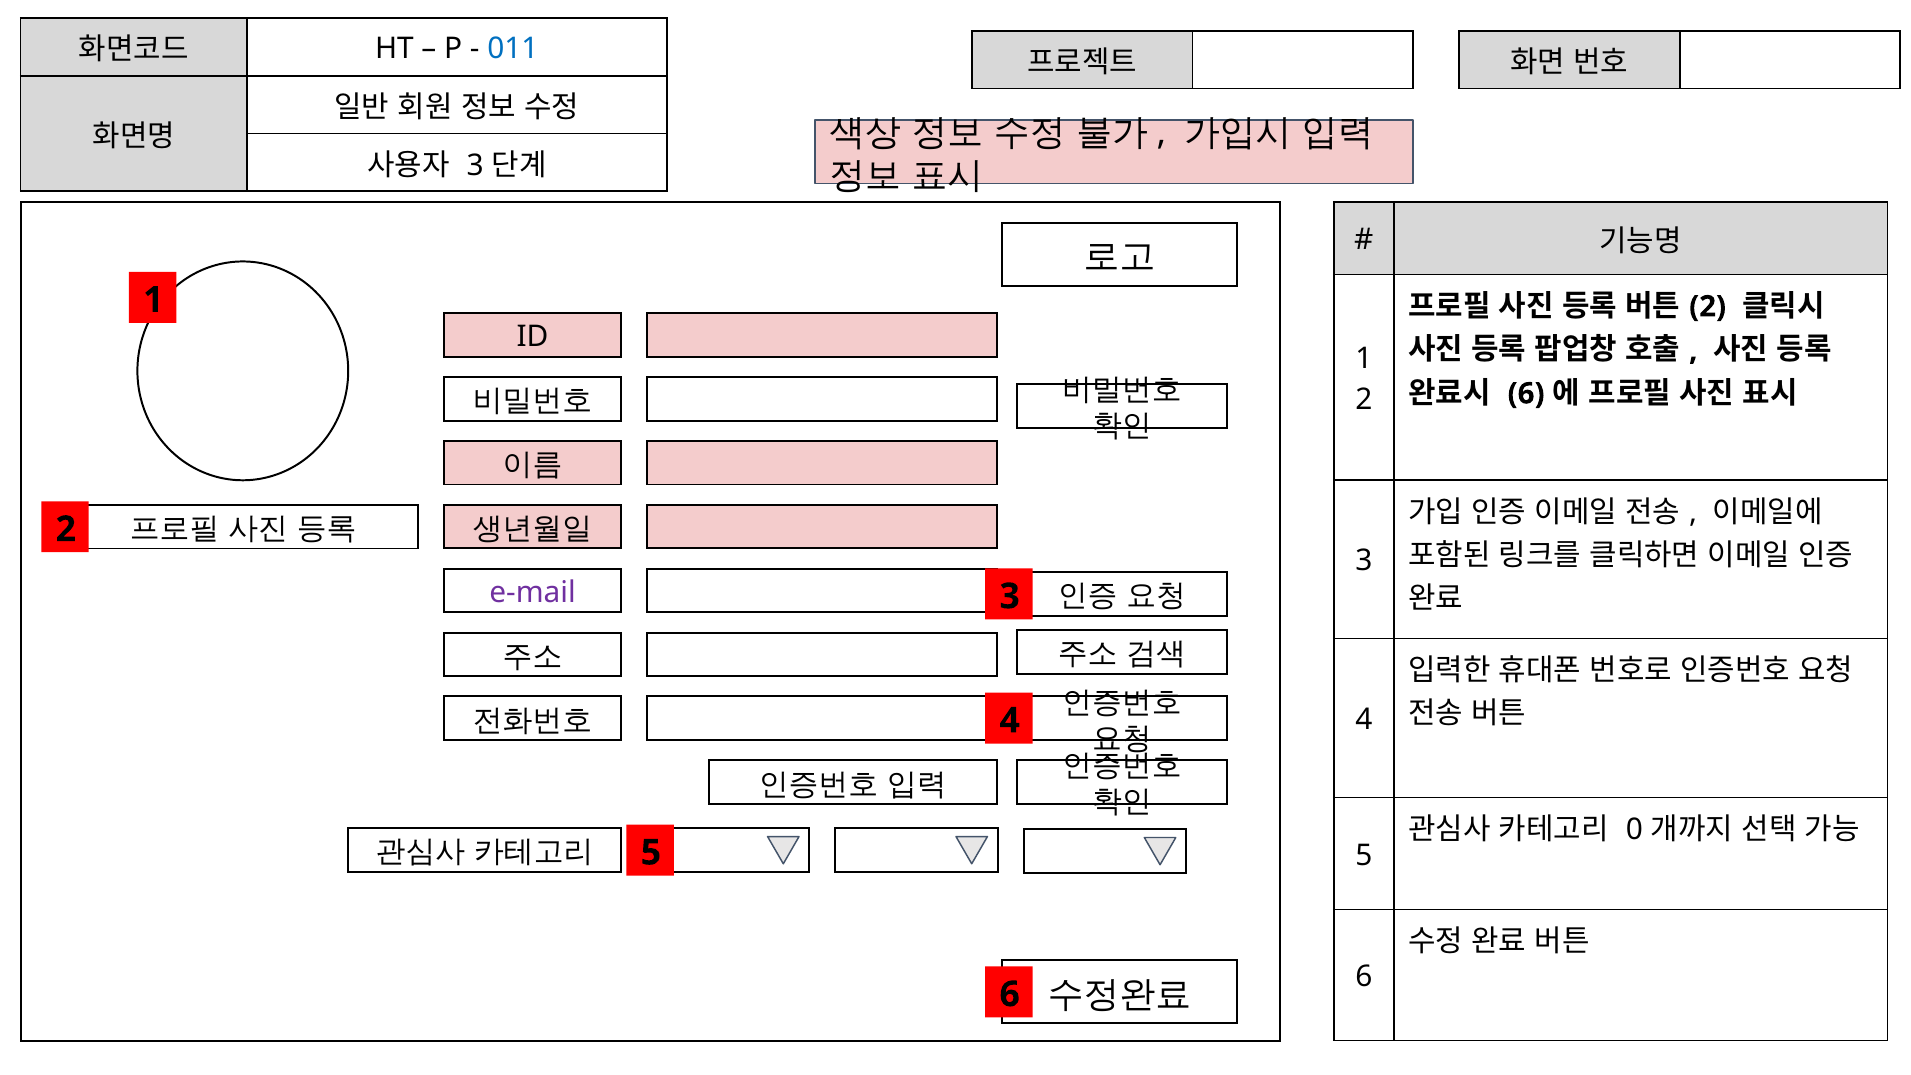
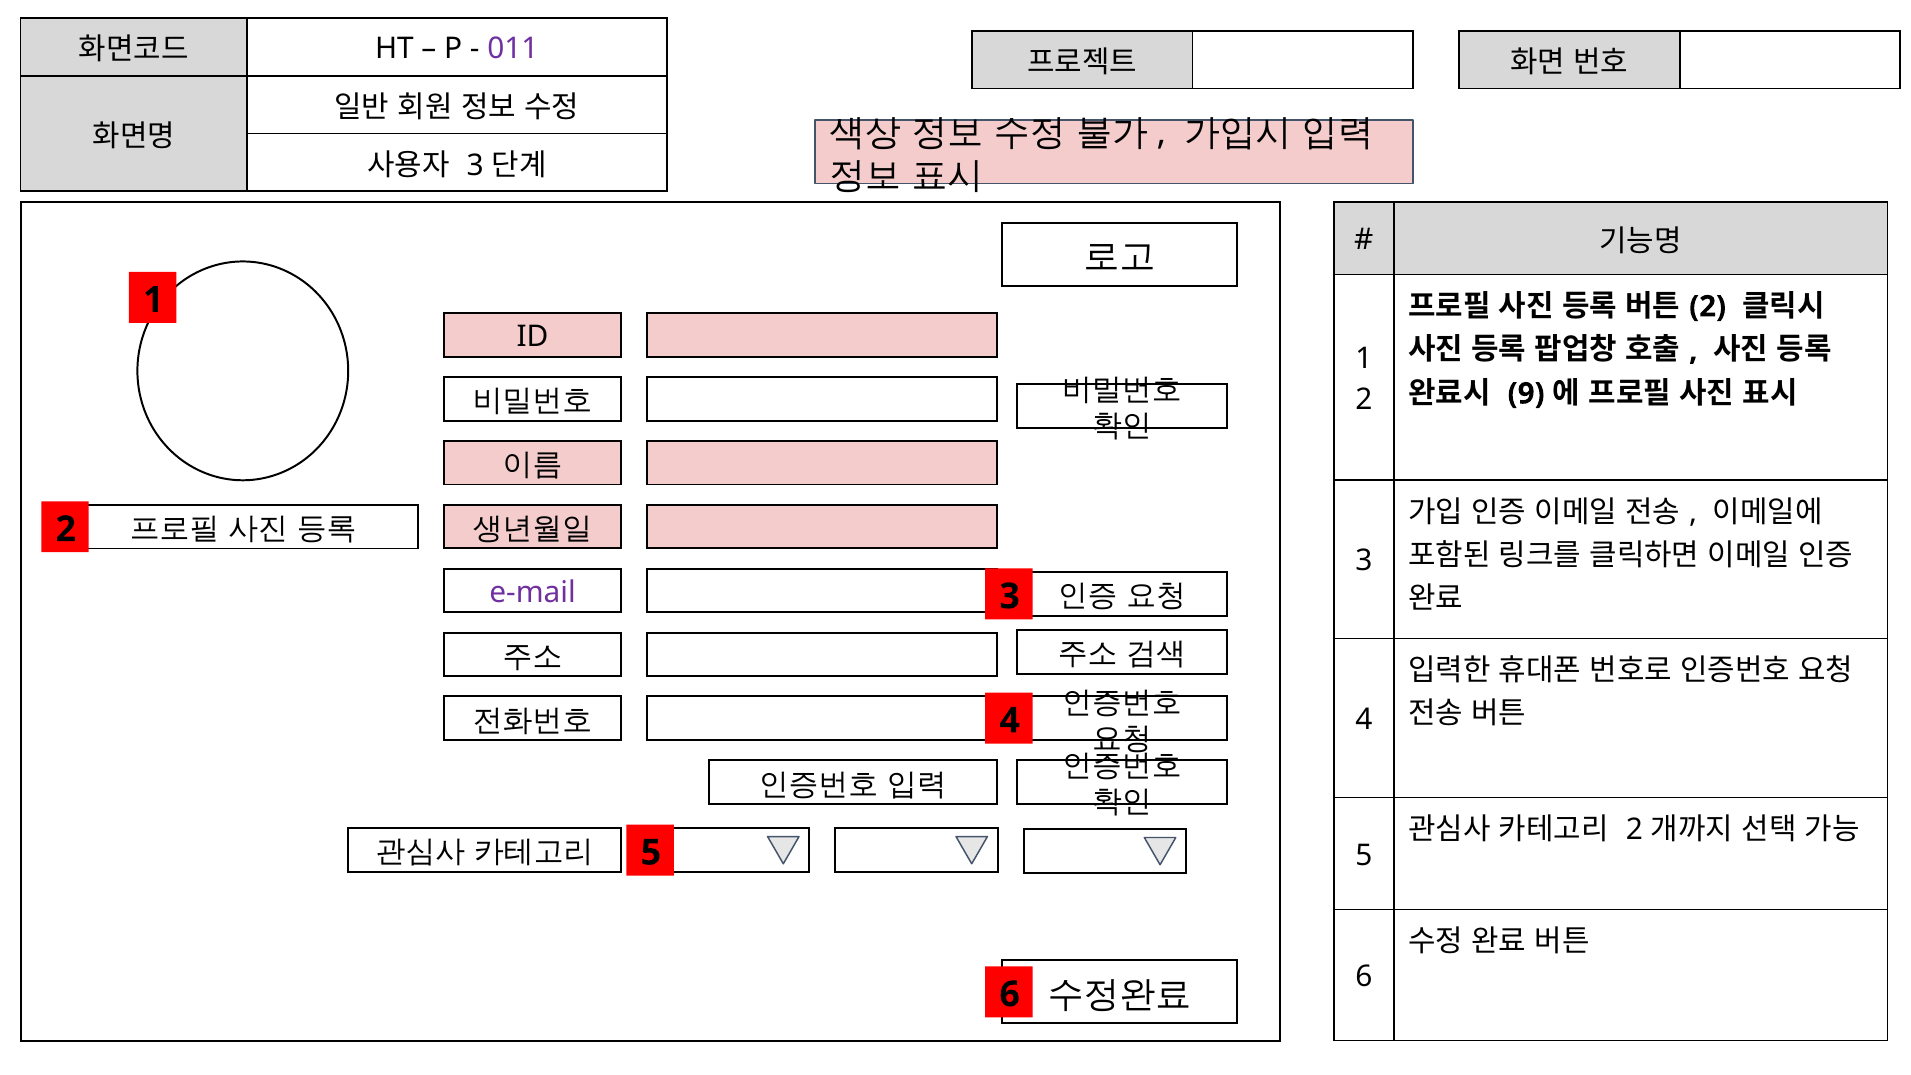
011 colour: blue -> purple (513, 49)
6: 6 -> 9 (1526, 394)
0: 0 -> 2 (1634, 829)
